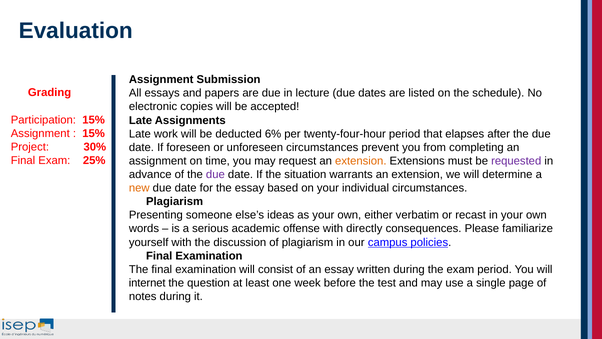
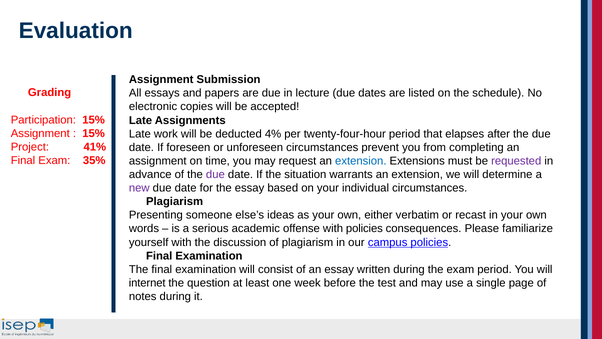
6%: 6% -> 4% (273, 134)
30%: 30% -> 41% (95, 147)
25%: 25% -> 35% (94, 160)
extension colour: orange -> blue (361, 161)
new colour: orange -> purple (139, 188)
with directly: directly -> policies (364, 229)
